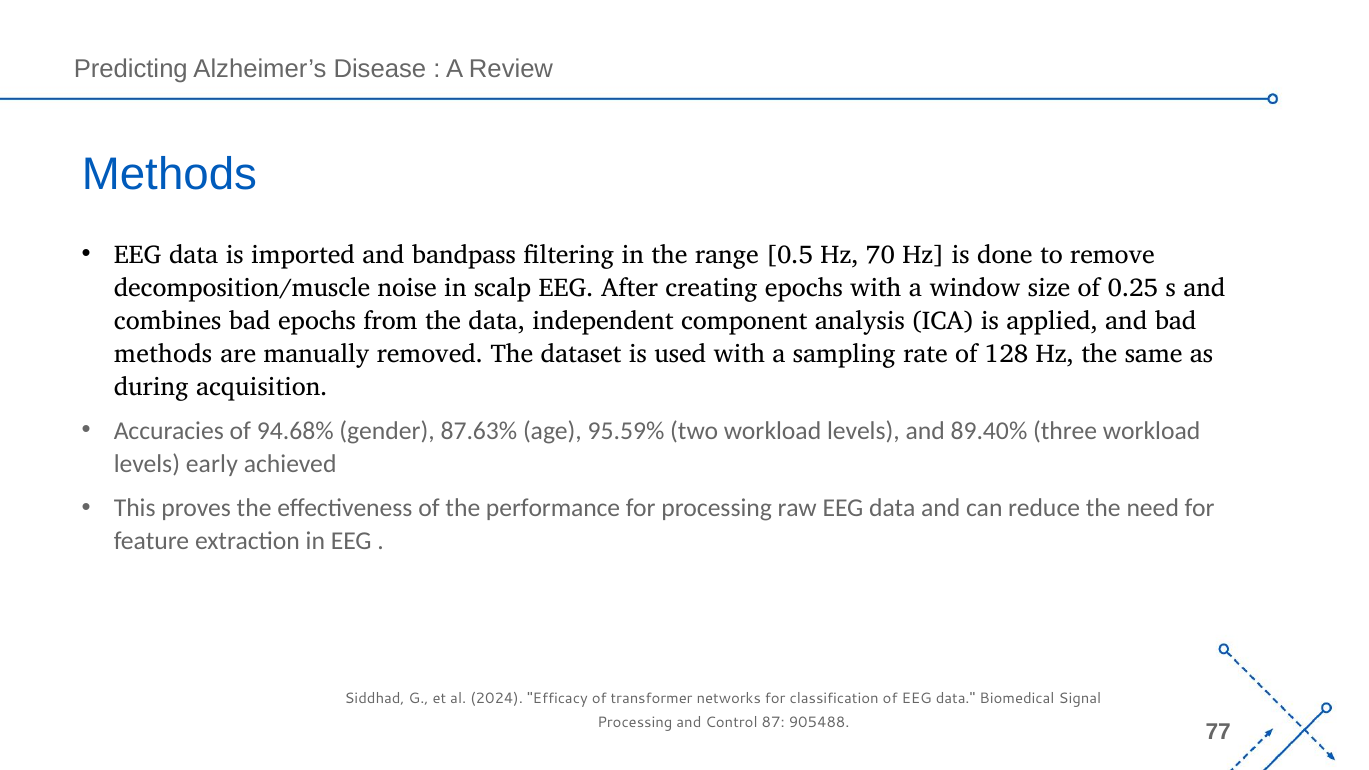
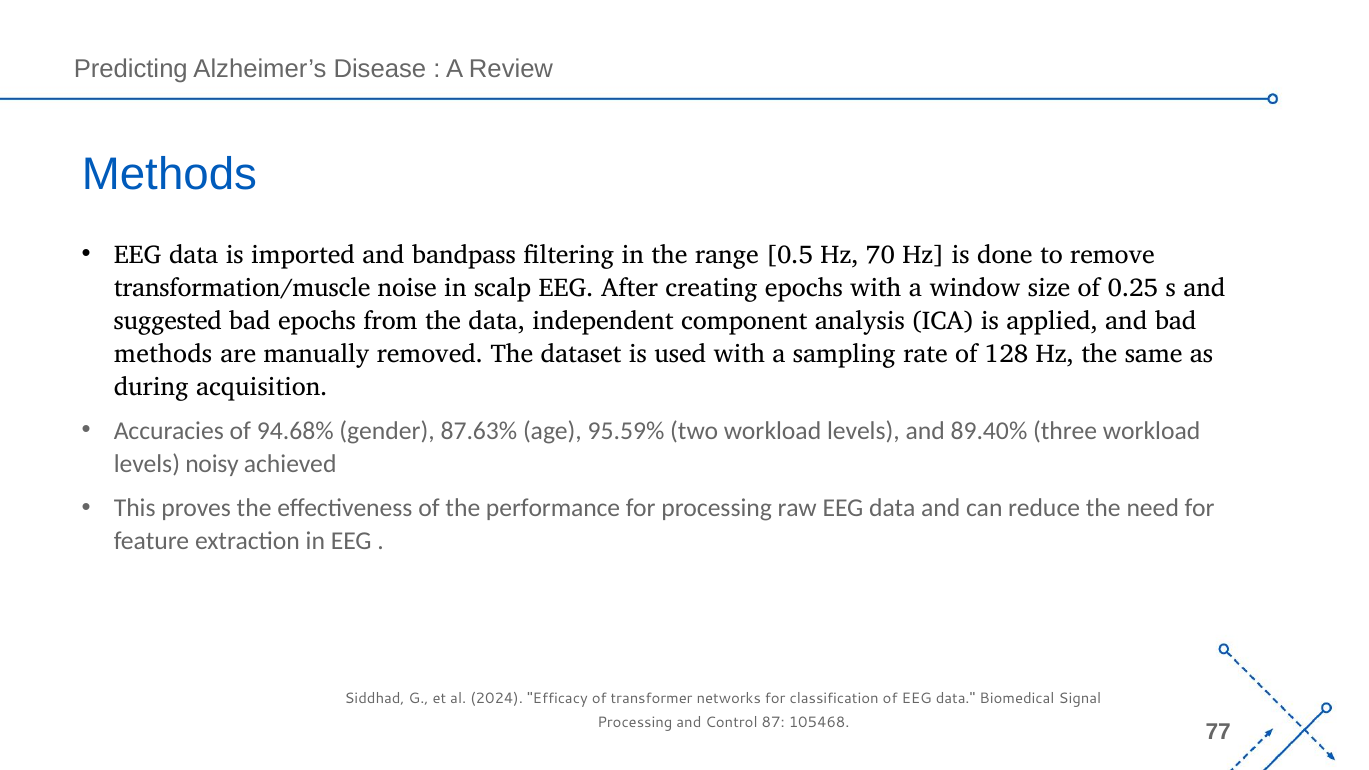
decomposition/muscle: decomposition/muscle -> transformation/muscle (242, 288)
combines: combines -> suggested (168, 321)
early: early -> noisy (212, 464)
905488: 905488 -> 105468 (819, 722)
